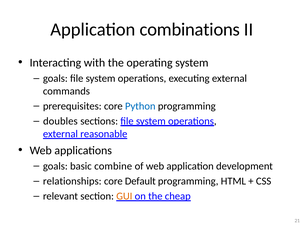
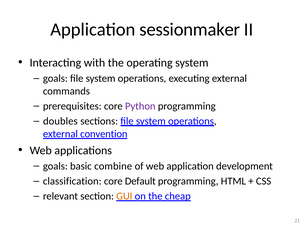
combinations: combinations -> sessionmaker (190, 29)
Python colour: blue -> purple (140, 106)
reasonable: reasonable -> convention (104, 134)
relationships: relationships -> classification (72, 181)
